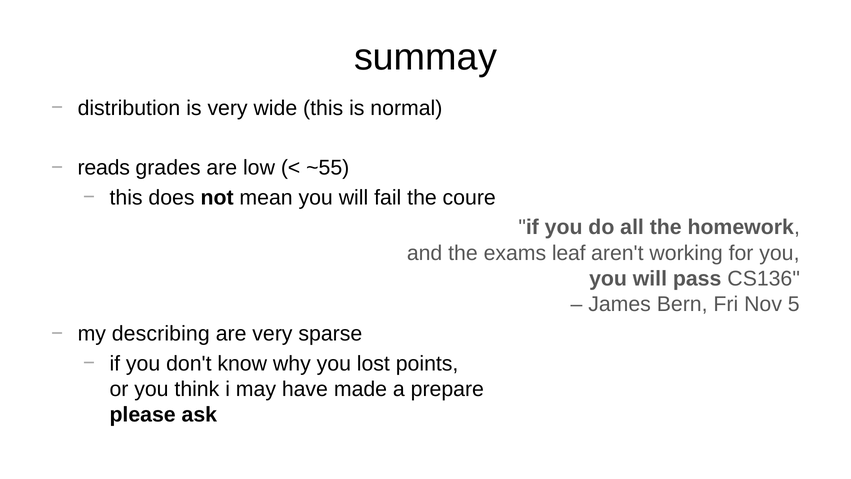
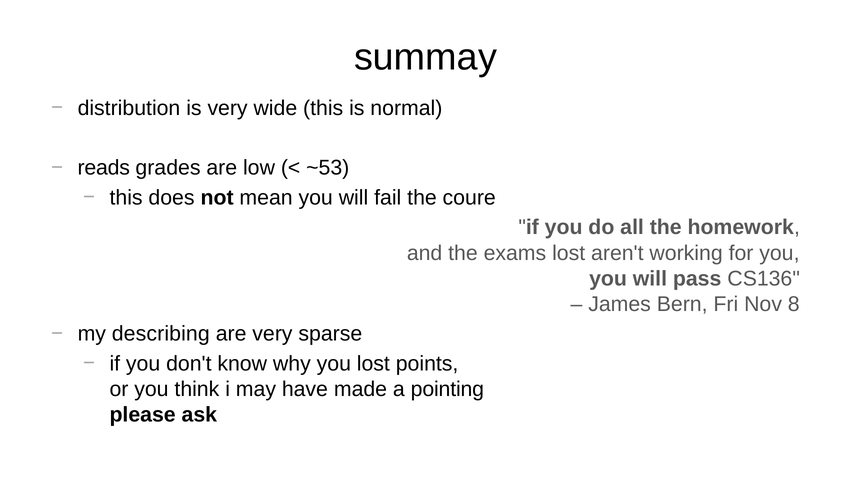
~55: ~55 -> ~53 (328, 168)
exams leaf: leaf -> lost (569, 253)
5: 5 -> 8 (794, 304)
prepare: prepare -> pointing (447, 389)
